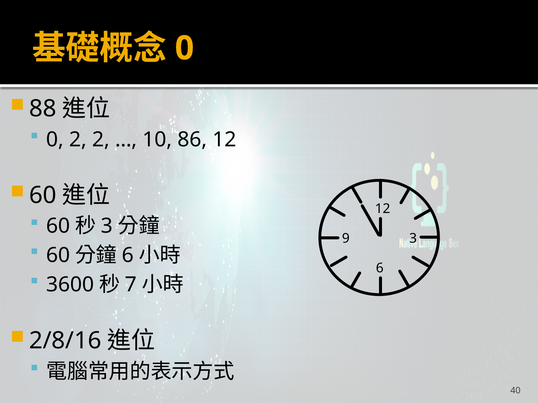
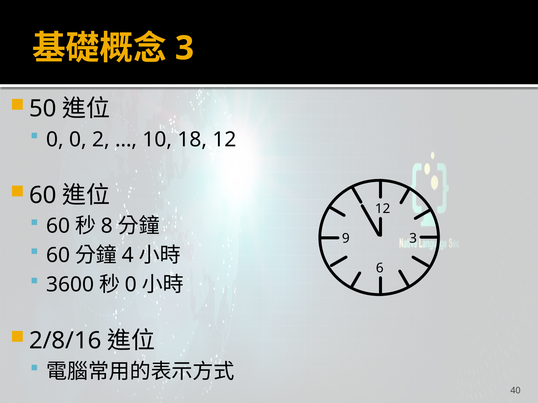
0: 0 -> 3 (184, 48)
88: 88 -> 50 (43, 109)
0 2: 2 -> 0 (78, 140)
86: 86 -> 18 (192, 140)
3: 3 -> 8 (107, 226)
6: 6 -> 4 (128, 256)
7: 7 -> 0 (131, 285)
